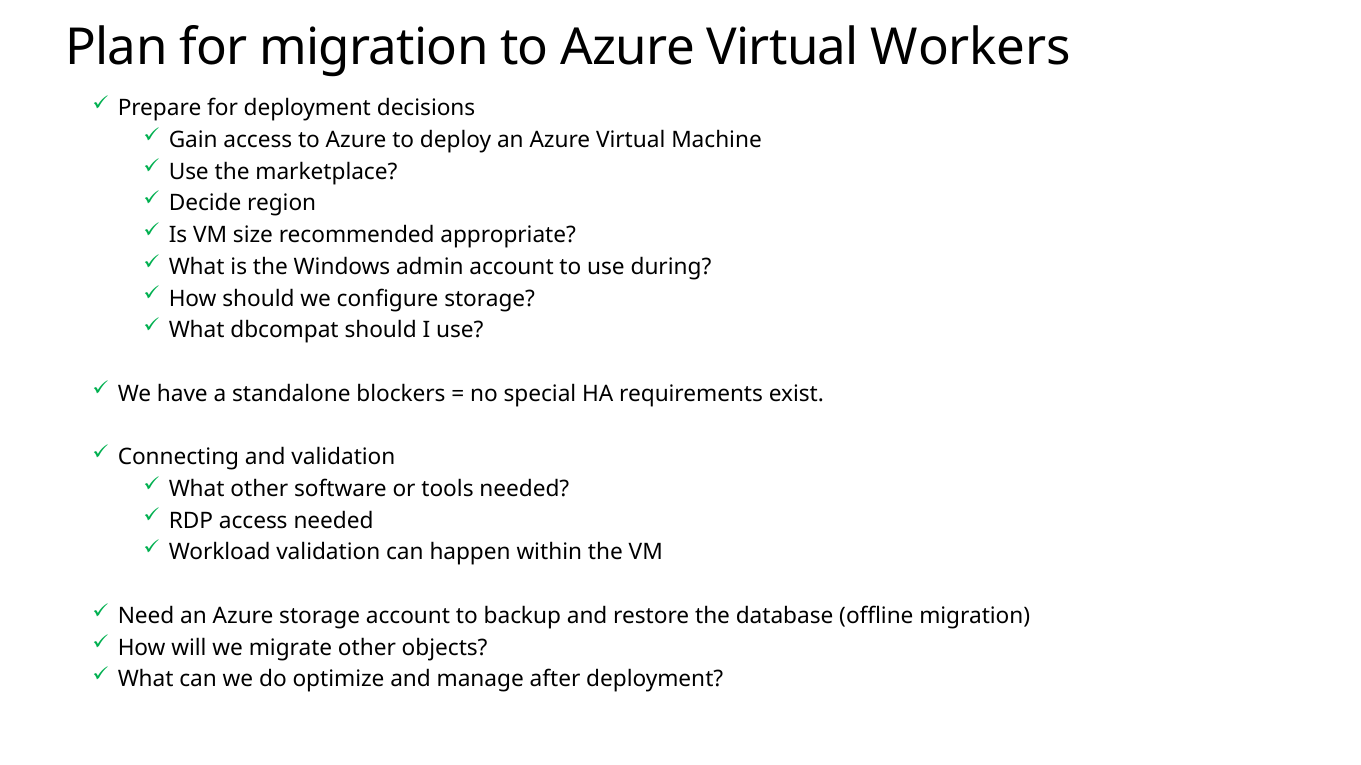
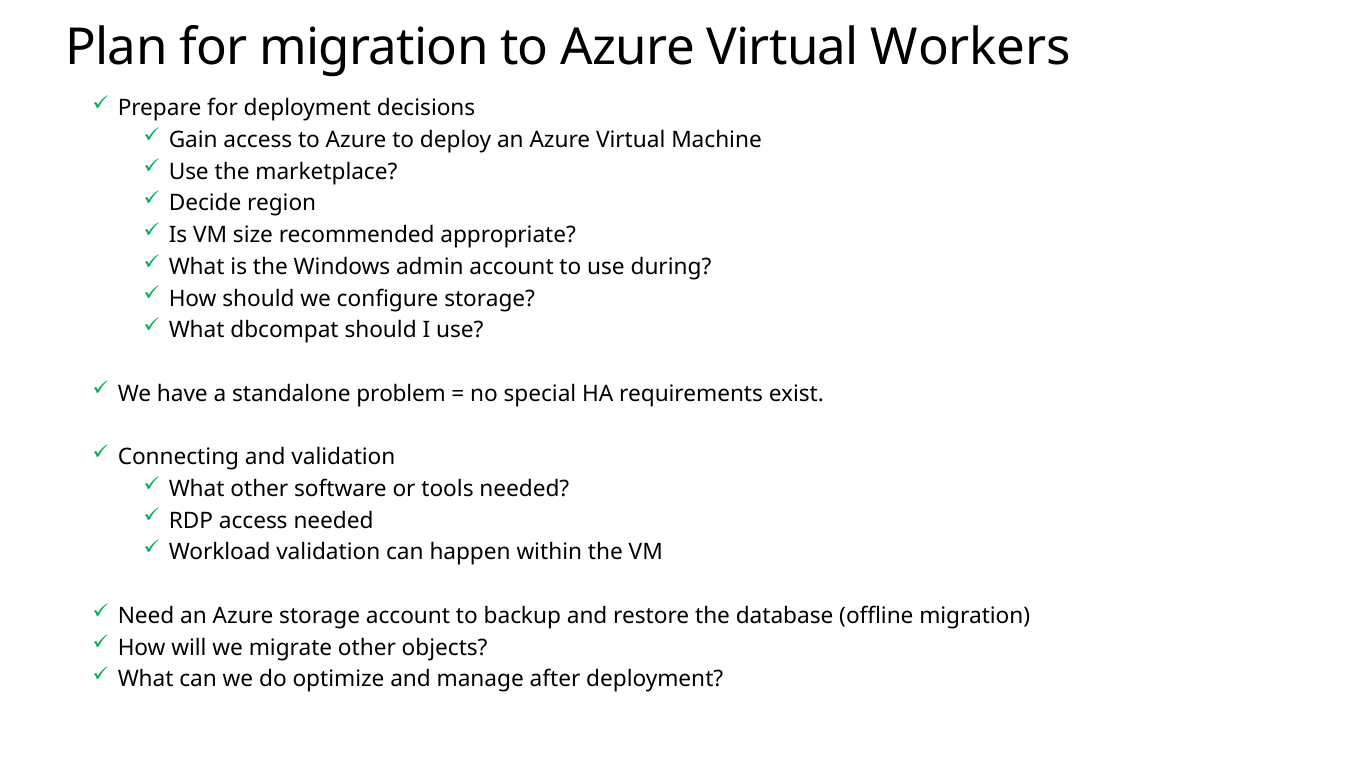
blockers: blockers -> problem (401, 394)
